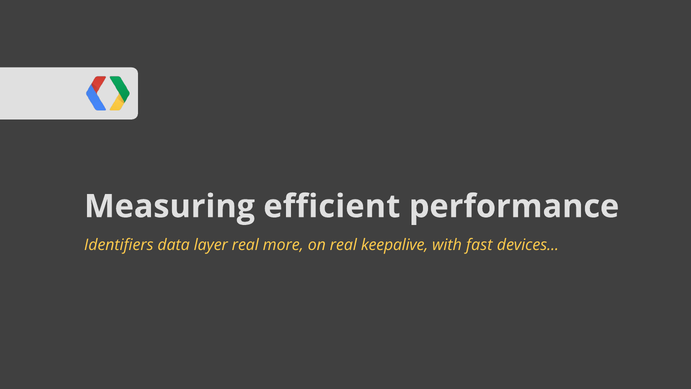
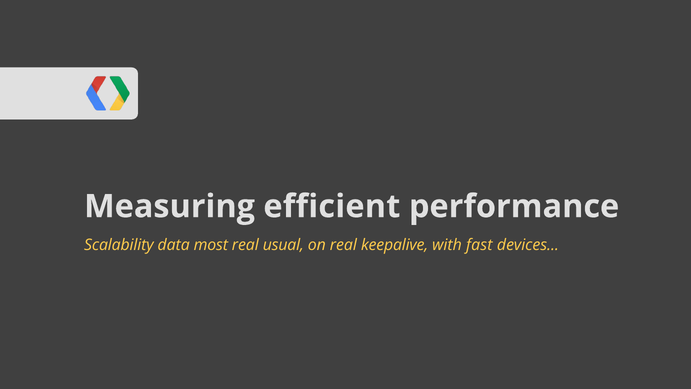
Identifiers: Identifiers -> Scalability (119, 245)
layer: layer -> most (211, 245)
more: more -> usual (283, 245)
